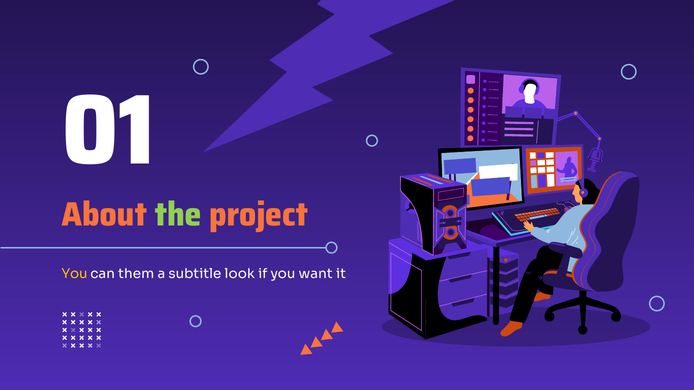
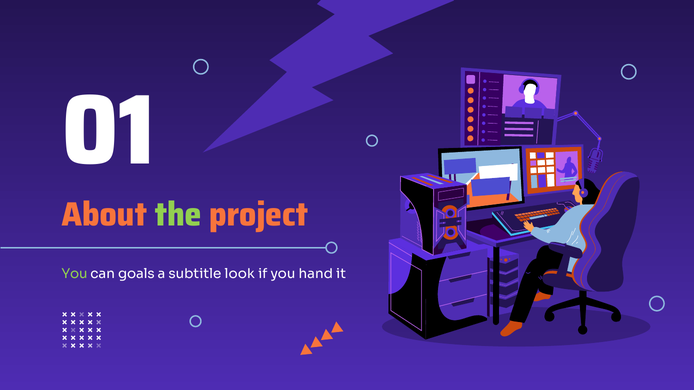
You colour: yellow -> light green (75, 274)
them: them -> goals (136, 274)
want: want -> hand (316, 274)
